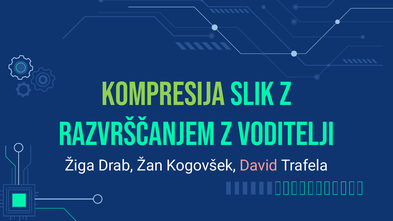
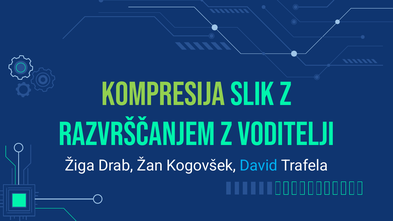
David colour: pink -> light blue (259, 166)
